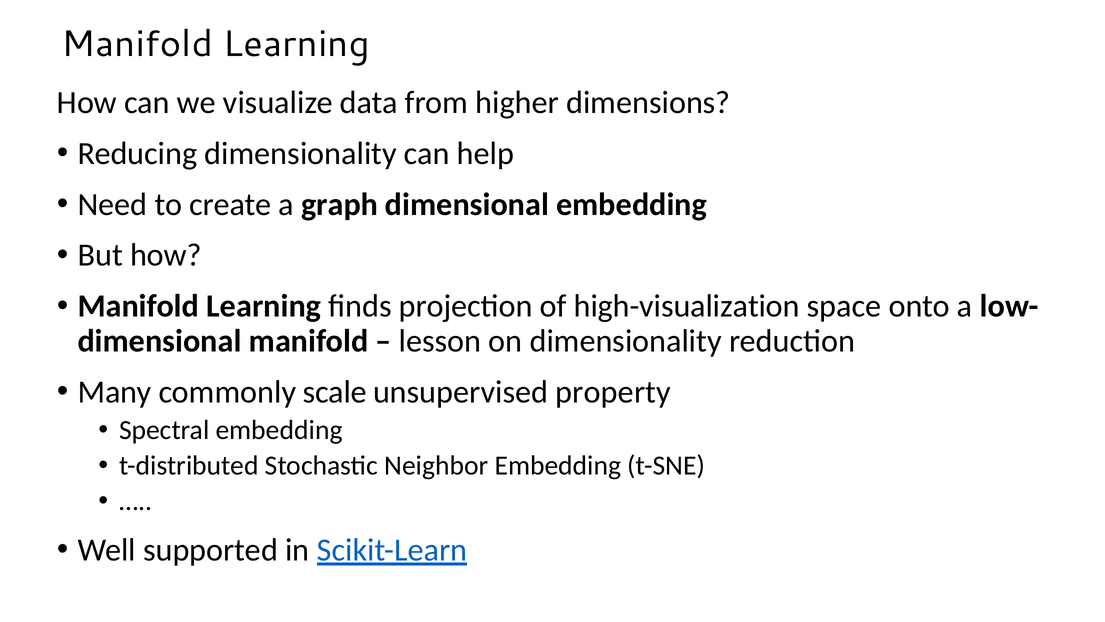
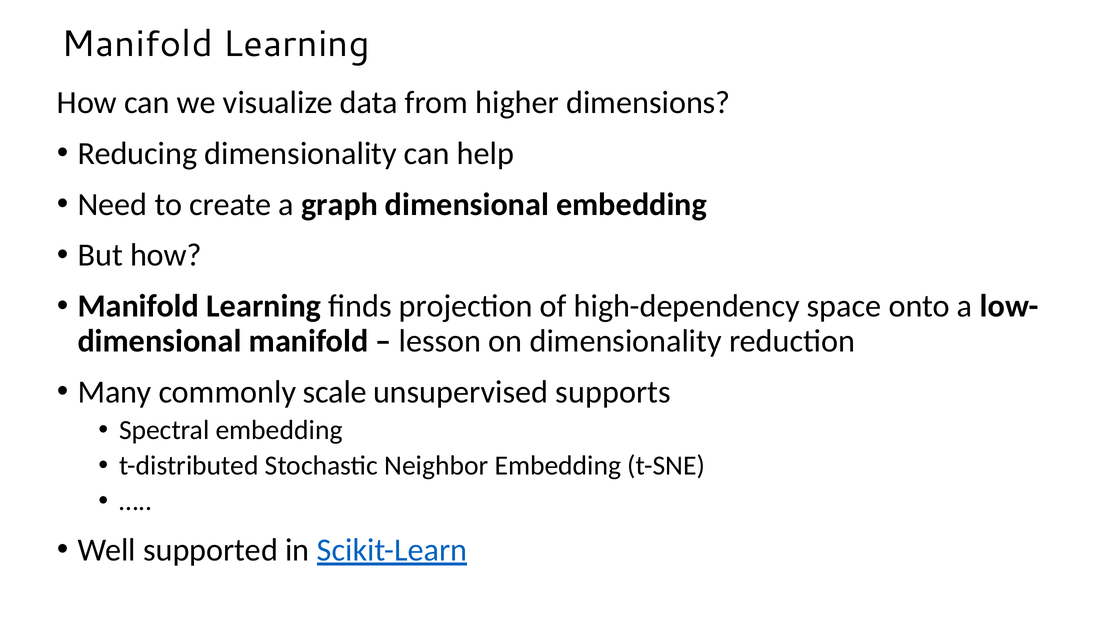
high-visualization: high-visualization -> high-dependency (687, 306)
property: property -> supports (613, 392)
